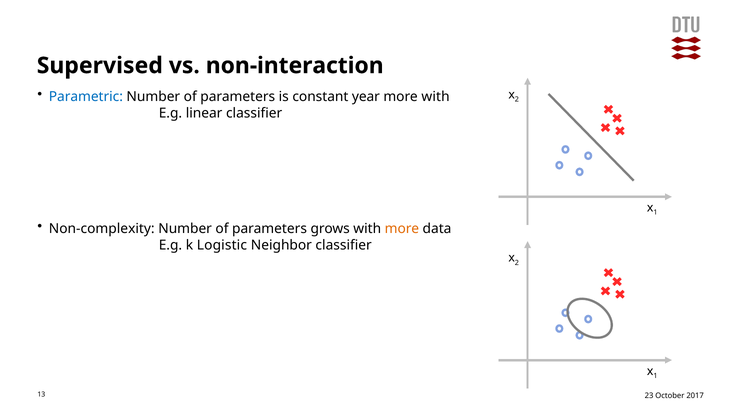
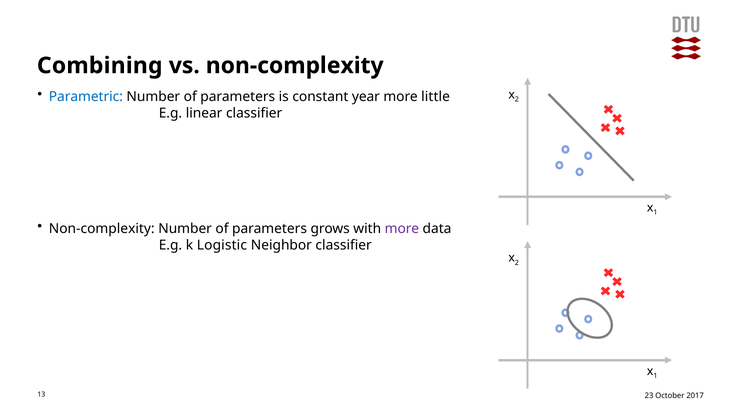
Supervised: Supervised -> Combining (100, 65)
vs non-interaction: non-interaction -> non-complexity (295, 65)
more with: with -> little (436, 96)
more colour: orange -> purple (402, 228)
